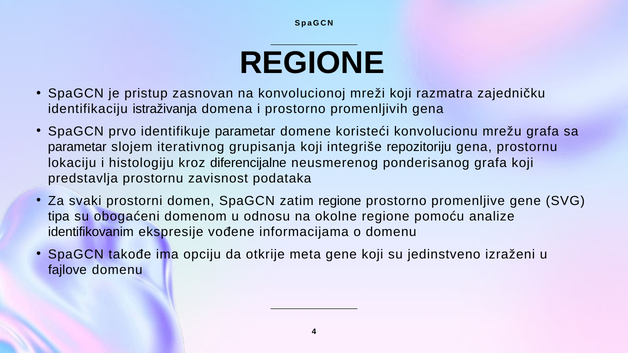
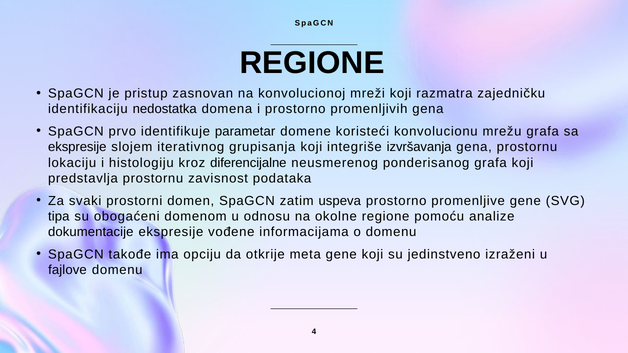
istraživanja: istraživanja -> nedostatka (165, 109)
parametar: parametar -> ekspresije (77, 147)
repozitoriju: repozitoriju -> izvršavanja (419, 147)
zatim regione: regione -> uspeva (340, 201)
identifikovanim: identifikovanim -> dokumentacije (91, 232)
